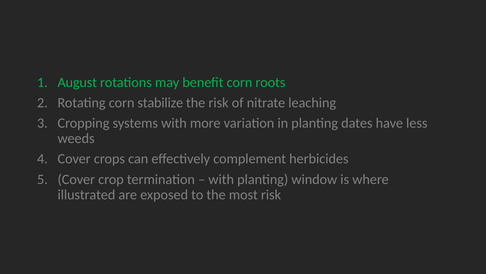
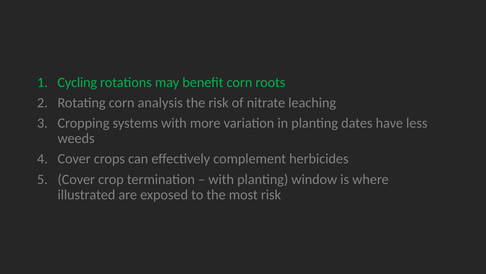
August: August -> Cycling (77, 82)
stabilize: stabilize -> analysis (160, 103)
